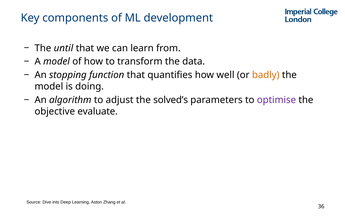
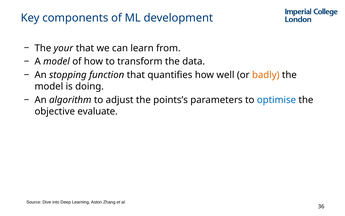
until: until -> your (63, 48)
solved’s: solved’s -> points’s (171, 100)
optimise colour: purple -> blue (276, 100)
